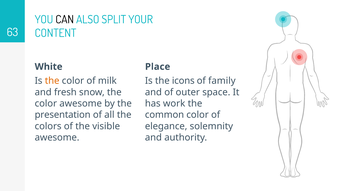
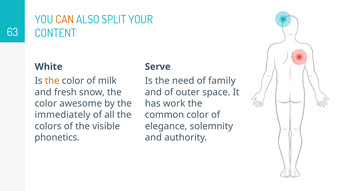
CAN colour: black -> orange (65, 20)
Place: Place -> Serve (158, 67)
icons: icons -> need (183, 81)
presentation: presentation -> immediately (63, 115)
awesome: awesome -> phonetics (57, 137)
